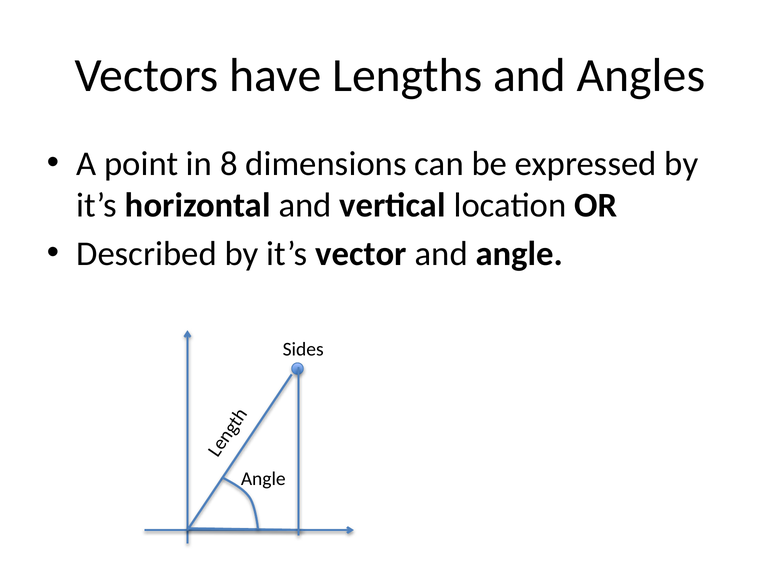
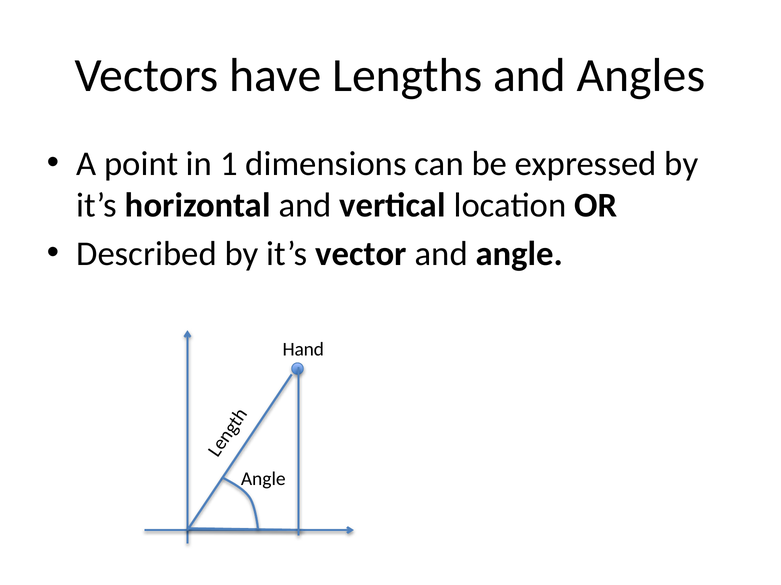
8: 8 -> 1 (229, 164)
Sides: Sides -> Hand (303, 350)
